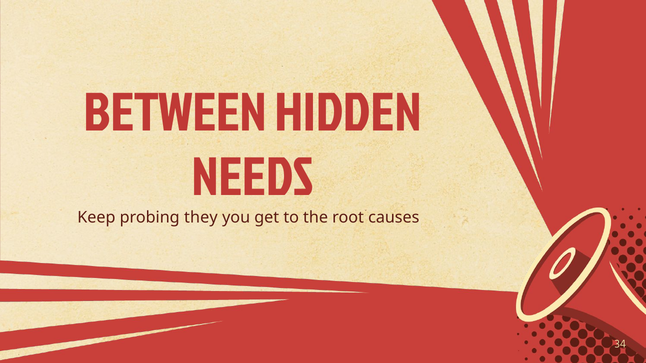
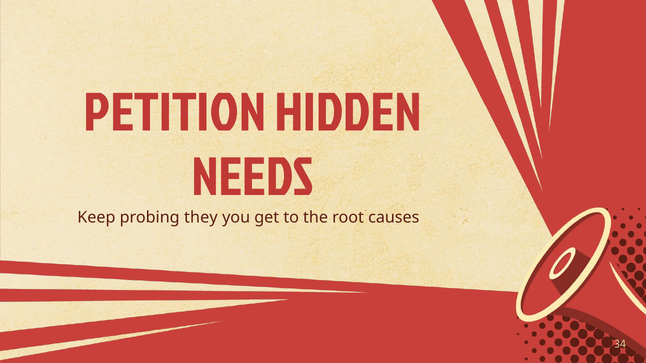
BETWEEN: BETWEEN -> PETITION (175, 113)
